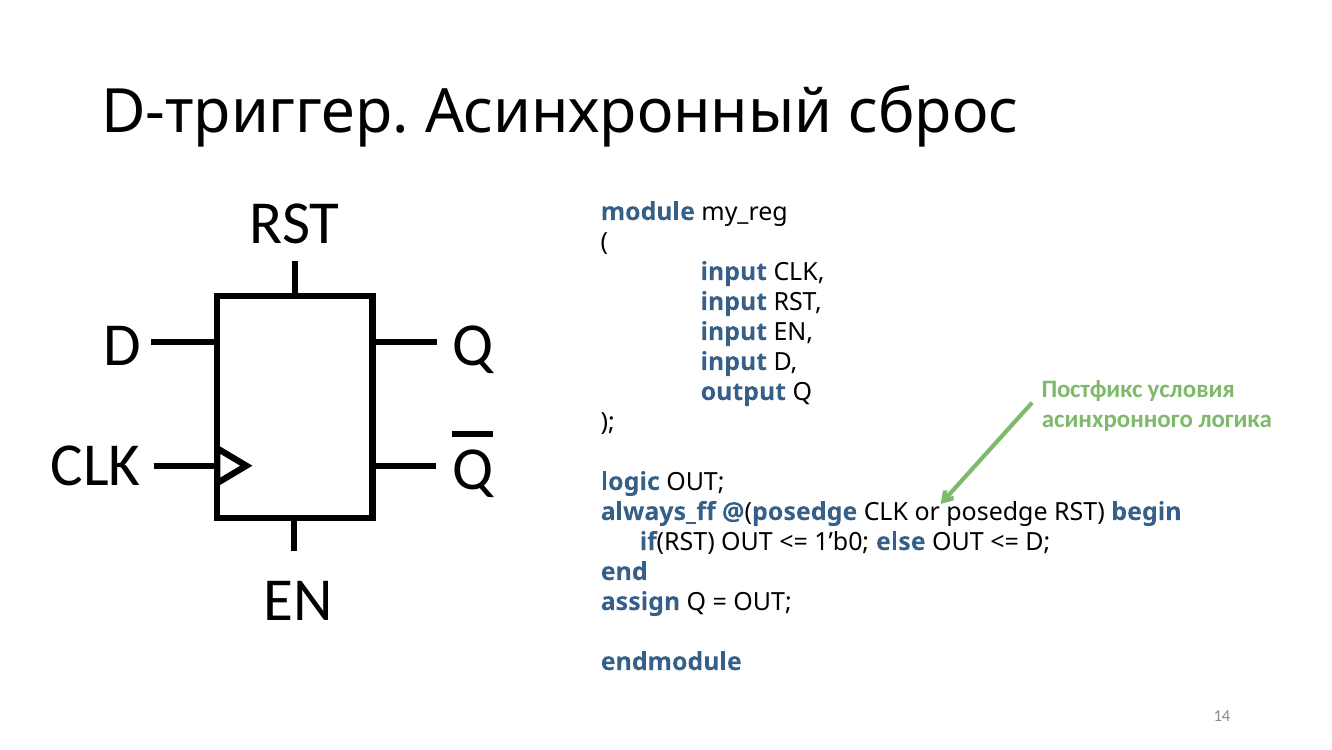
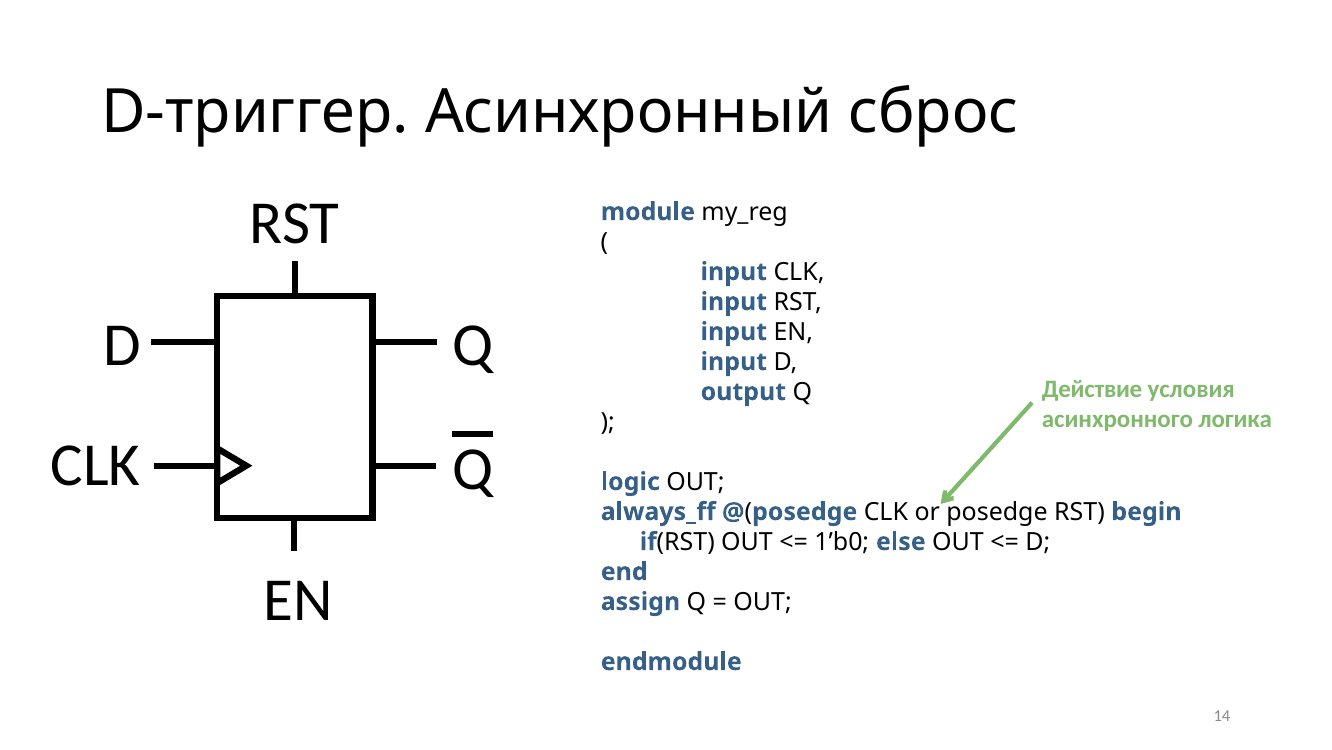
Постфикс: Постфикс -> Действие (1092, 389)
